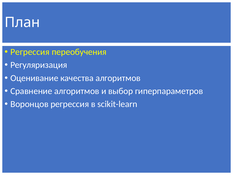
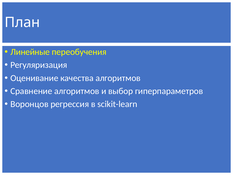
Регрессия: Регрессия -> Линейные (30, 52)
